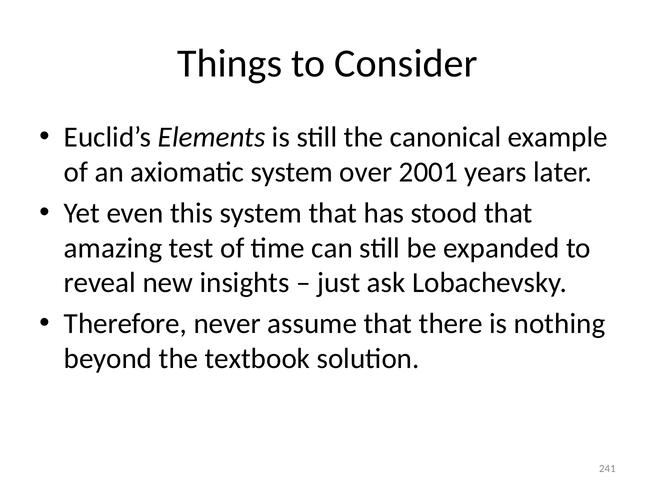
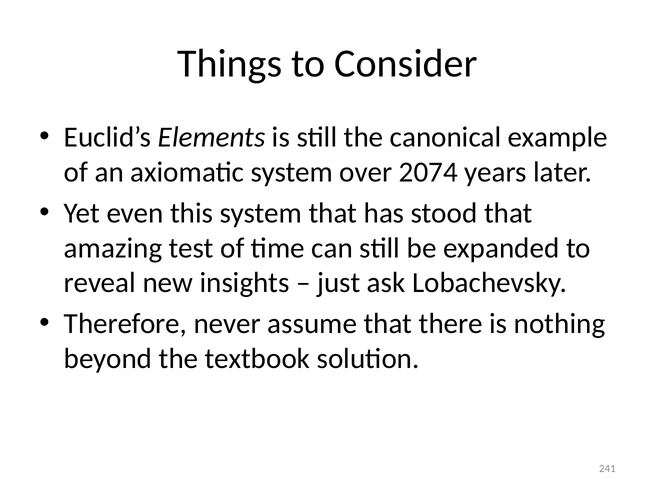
2001: 2001 -> 2074 (428, 172)
